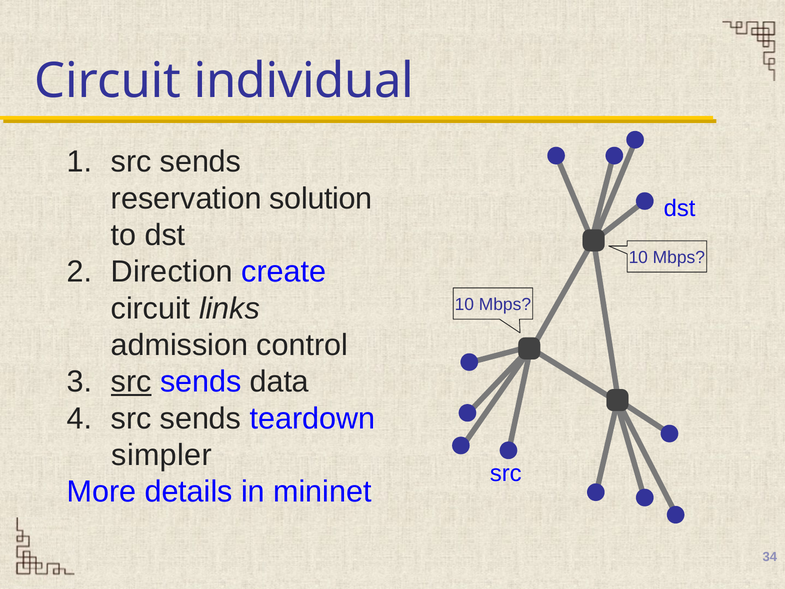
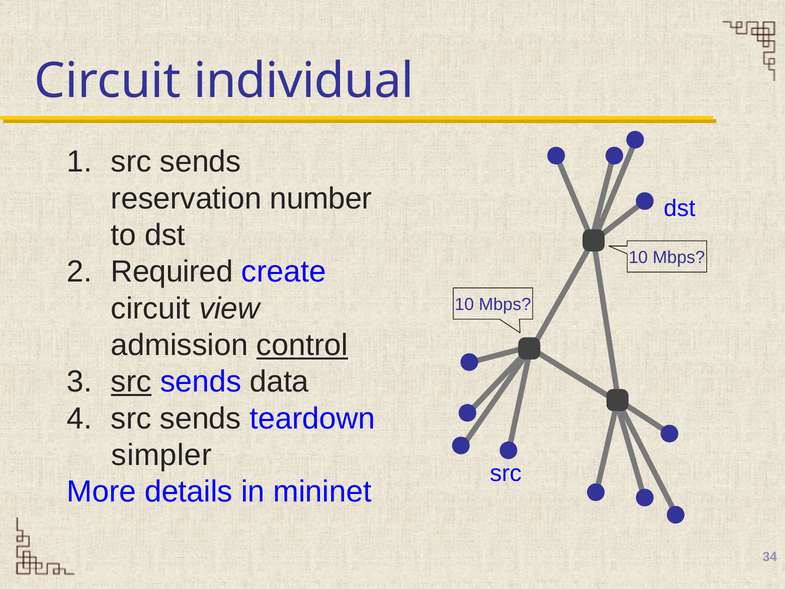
solution: solution -> number (321, 198)
Direction: Direction -> Required (172, 272)
links: links -> view (229, 308)
control underline: none -> present (302, 345)
